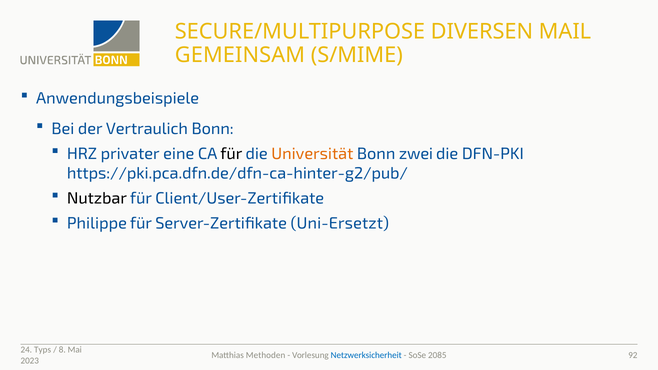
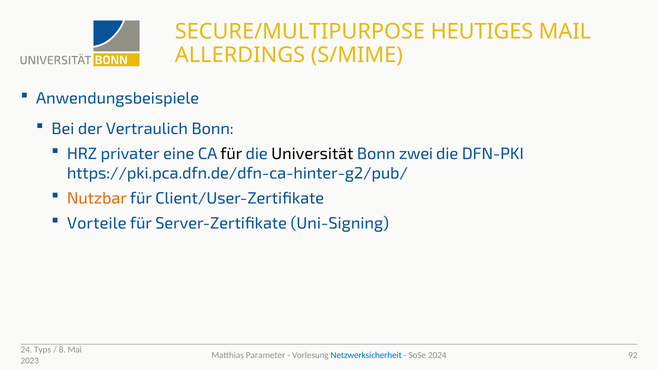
DIVERSEN: DIVERSEN -> HEUTIGES (482, 32)
GEMEINSAM: GEMEINSAM -> ALLERDINGS (240, 55)
Universität colour: orange -> black (312, 154)
Nutzbar colour: black -> orange (97, 198)
Philippe: Philippe -> Vorteile (97, 224)
Uni-Ersetzt: Uni-Ersetzt -> Uni-Signing (340, 224)
Methoden: Methoden -> Parameter (266, 355)
2085: 2085 -> 2024 (437, 355)
